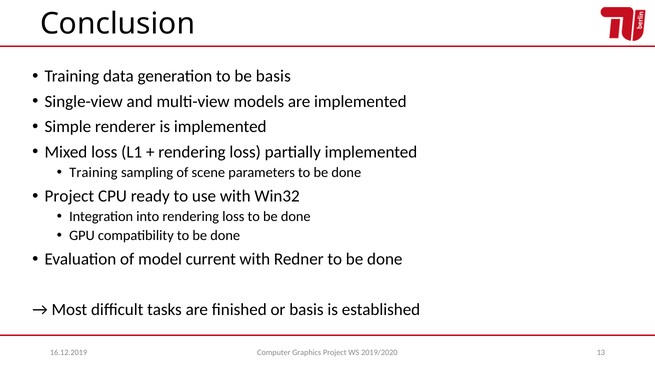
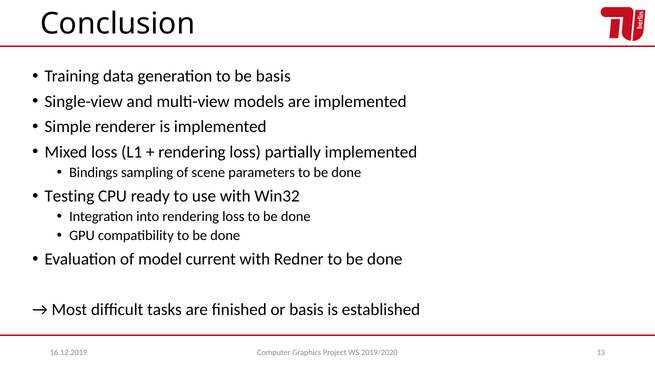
Training: Training -> Bindings (94, 172)
Project: Project -> Testing (69, 196)
